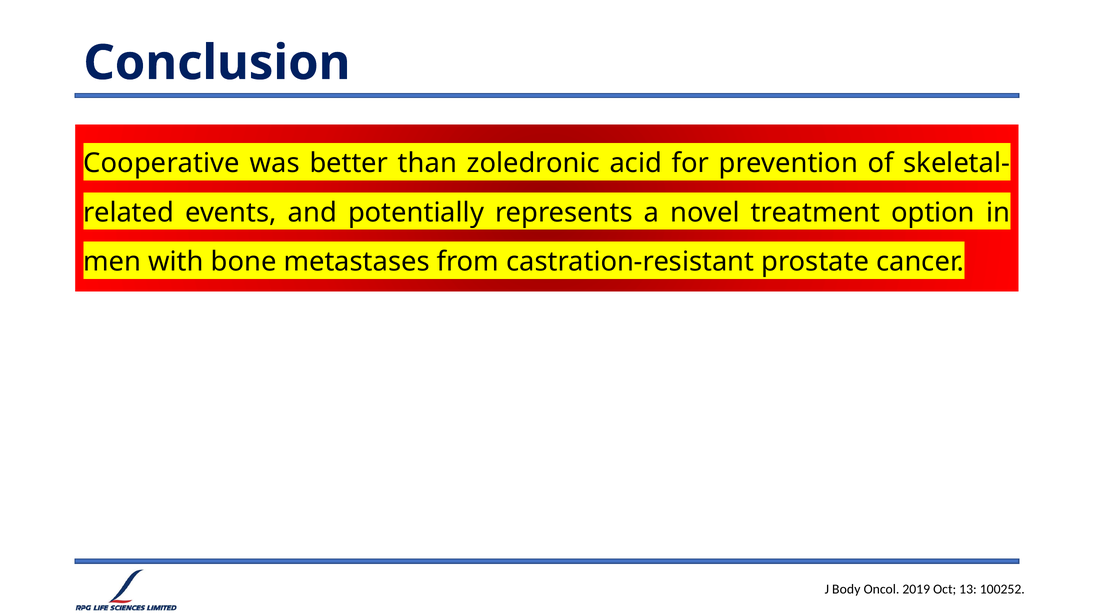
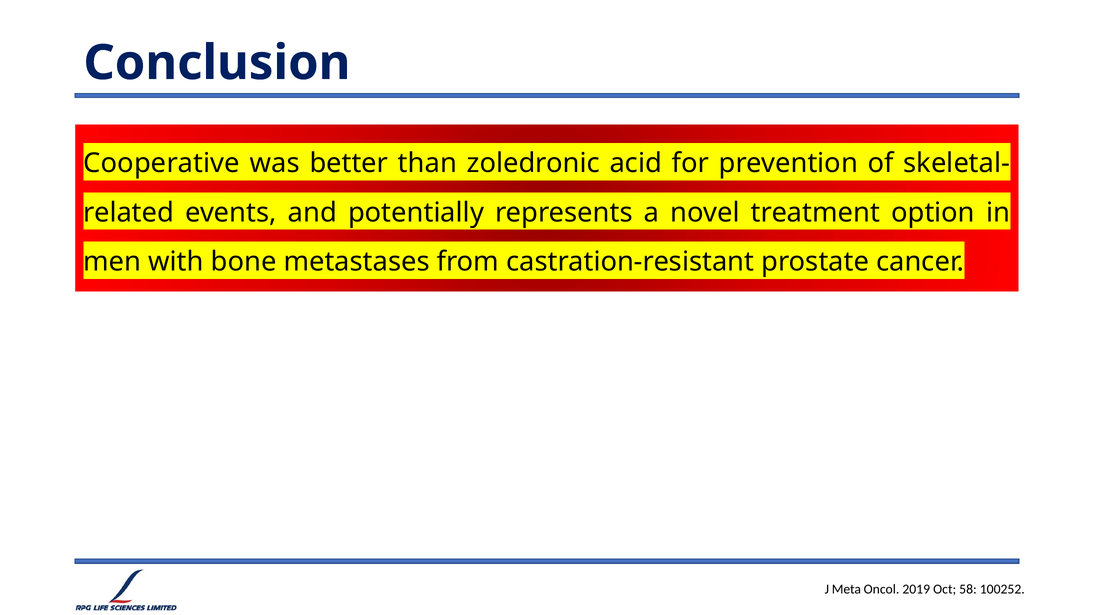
Body: Body -> Meta (846, 590)
13: 13 -> 58 (968, 590)
